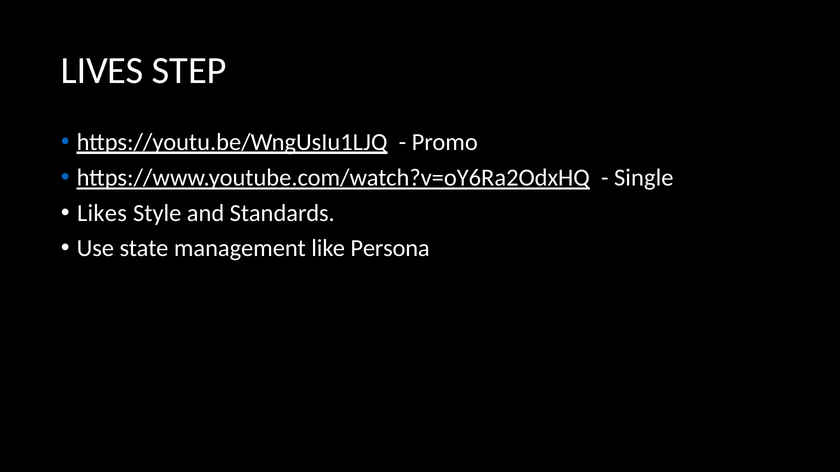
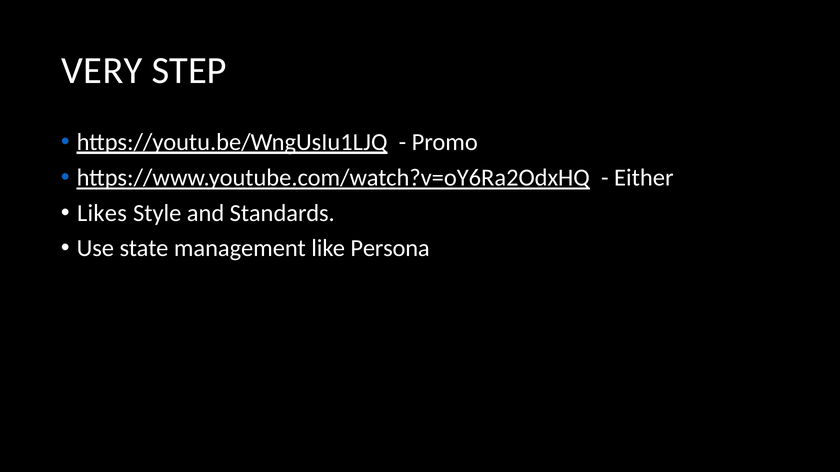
LIVES: LIVES -> VERY (102, 71)
Single: Single -> Either (644, 178)
